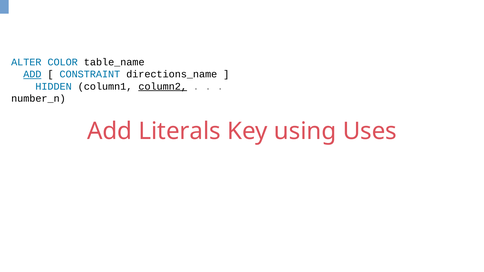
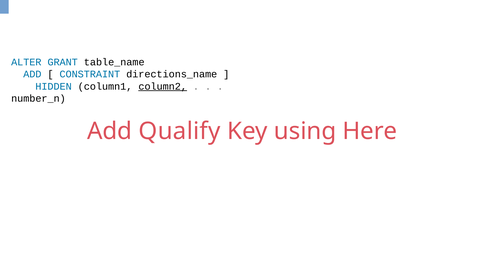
COLOR: COLOR -> GRANT (63, 62)
ADD underline: present -> none (32, 74)
Literals: Literals -> Qualify (180, 131)
Uses: Uses -> Here (370, 131)
